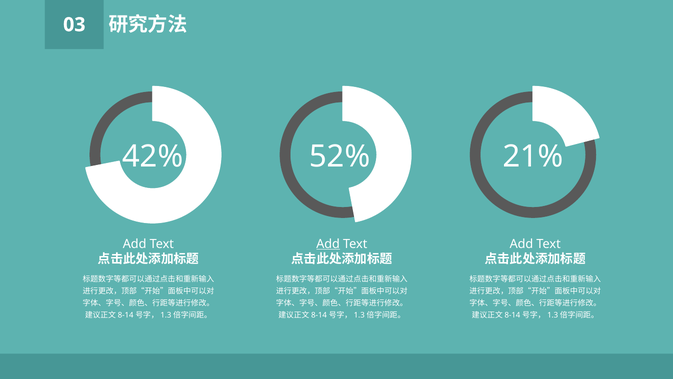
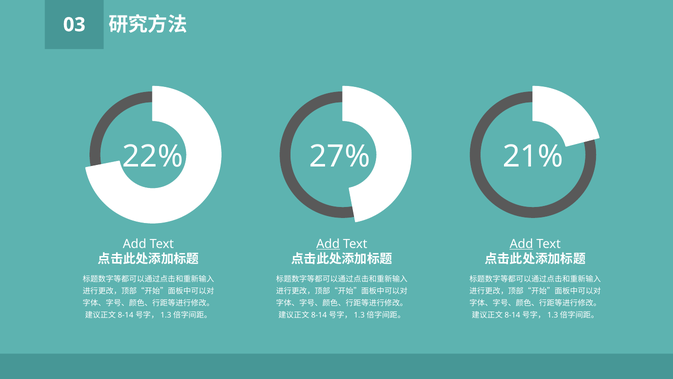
42%: 42% -> 22% (153, 156)
52%: 52% -> 27% (340, 156)
Add underline: none -> present (521, 244)
